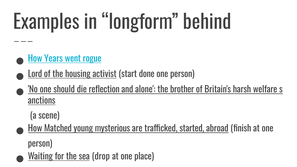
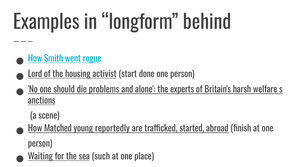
Years: Years -> Smith (54, 59)
reflection: reflection -> problems (104, 90)
brother: brother -> experts (182, 90)
mysterious: mysterious -> reportedly (112, 129)
drop: drop -> such (101, 157)
